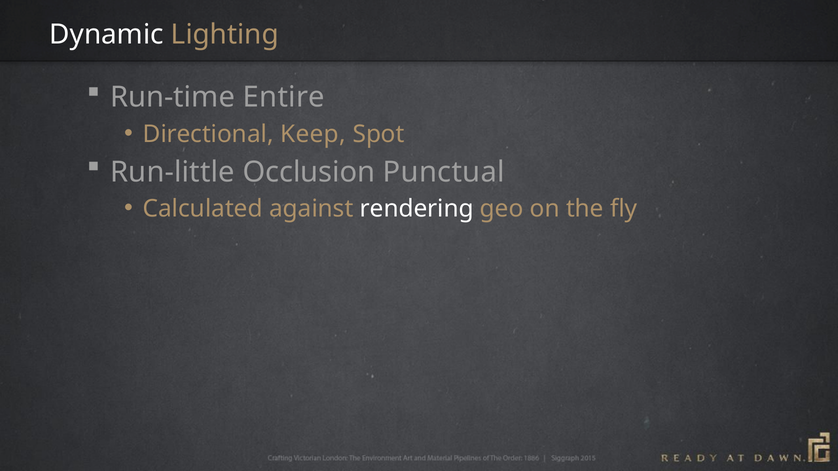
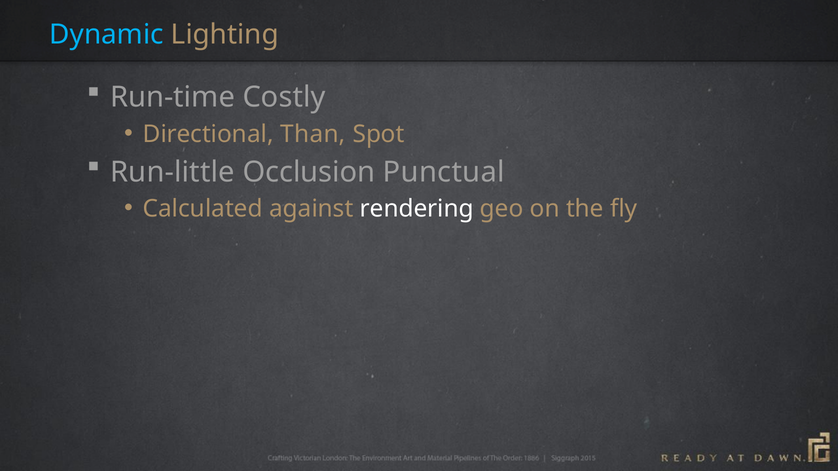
Dynamic colour: white -> light blue (107, 35)
Entire: Entire -> Costly (284, 97)
Keep: Keep -> Than (313, 134)
